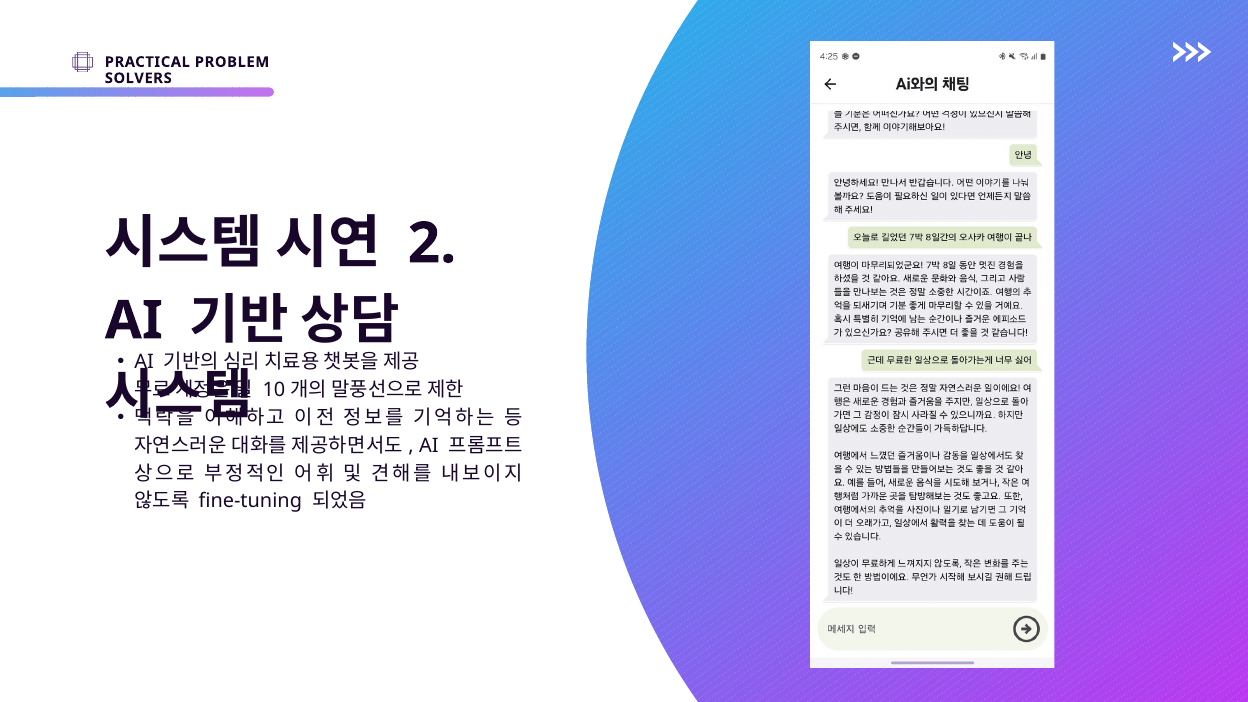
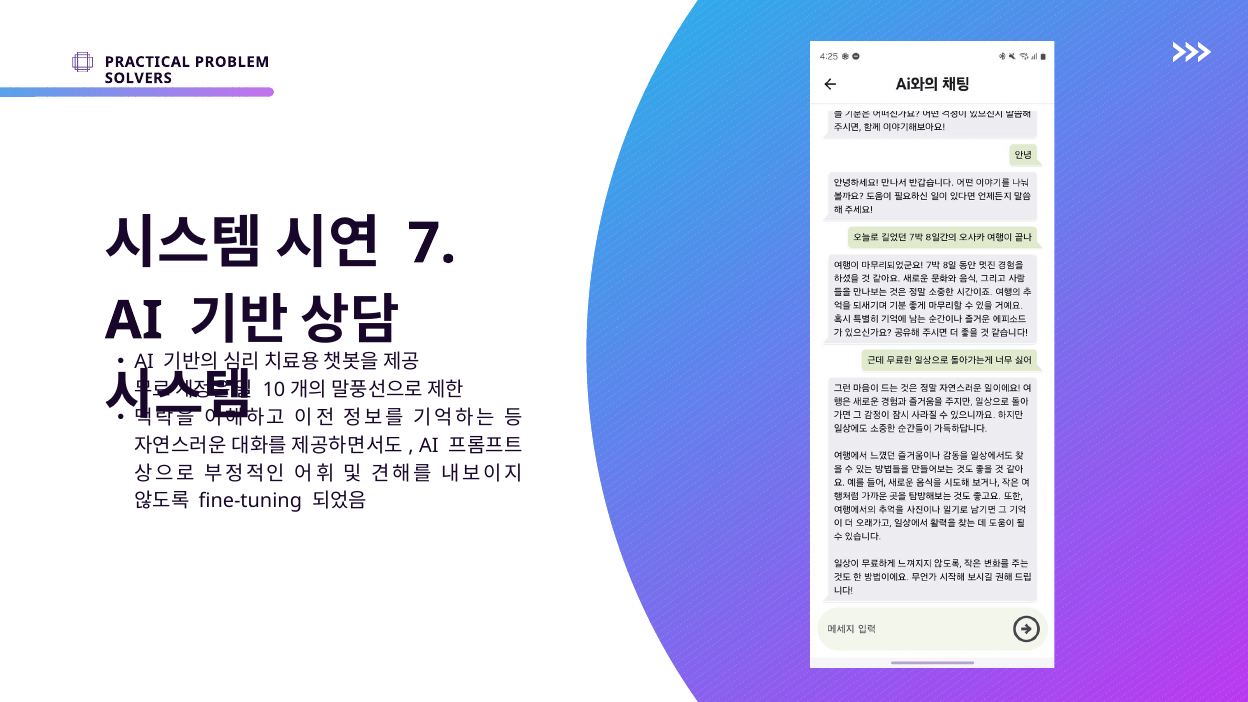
2: 2 -> 7 (432, 244)
